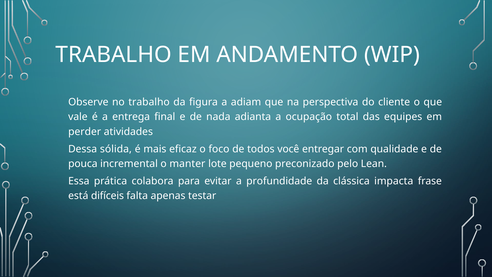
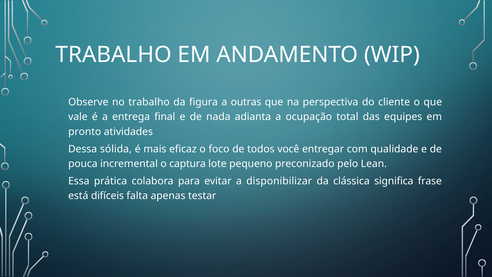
adiam: adiam -> outras (246, 102)
perder: perder -> pronto (85, 132)
manter: manter -> captura (188, 164)
profundidade: profundidade -> disponibilizar (279, 181)
impacta: impacta -> significa (394, 181)
